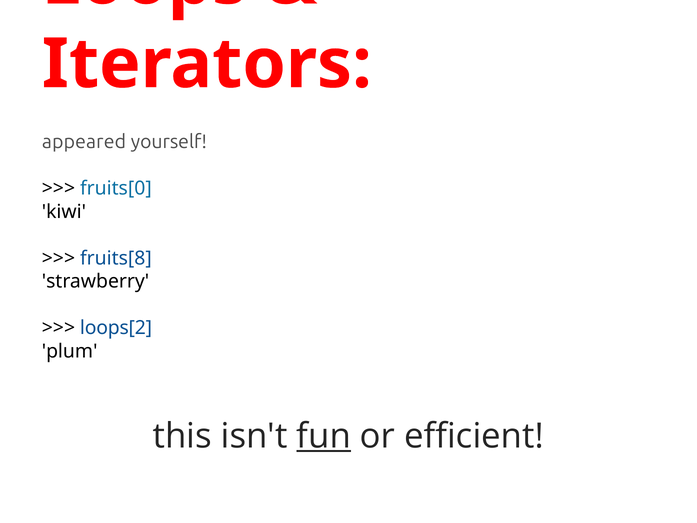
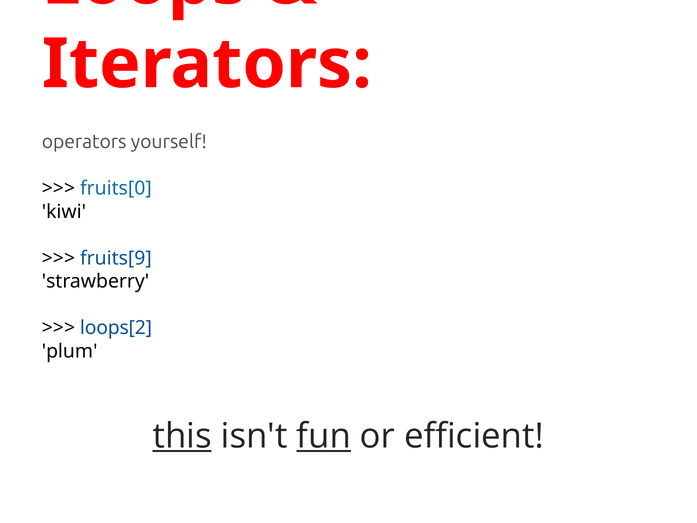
appeared: appeared -> operators (84, 142)
fruits[8: fruits[8 -> fruits[9 (116, 258)
this underline: none -> present (182, 436)
